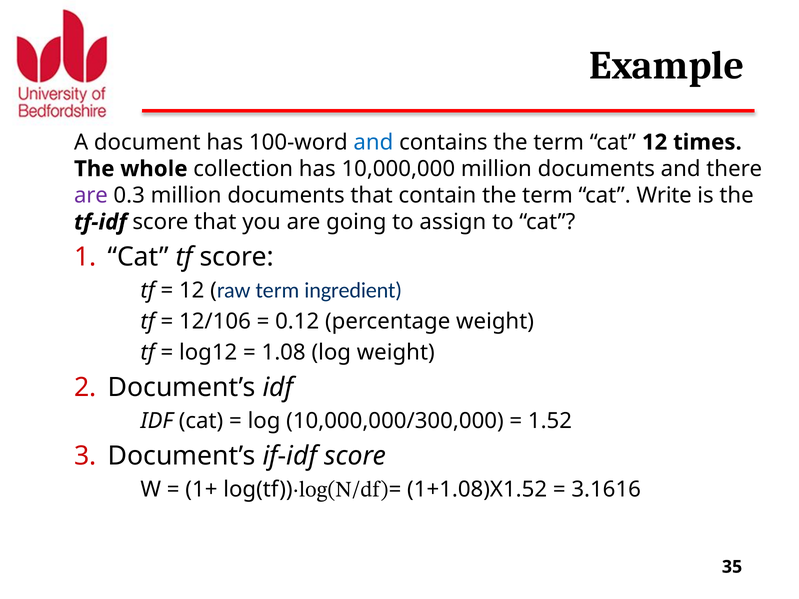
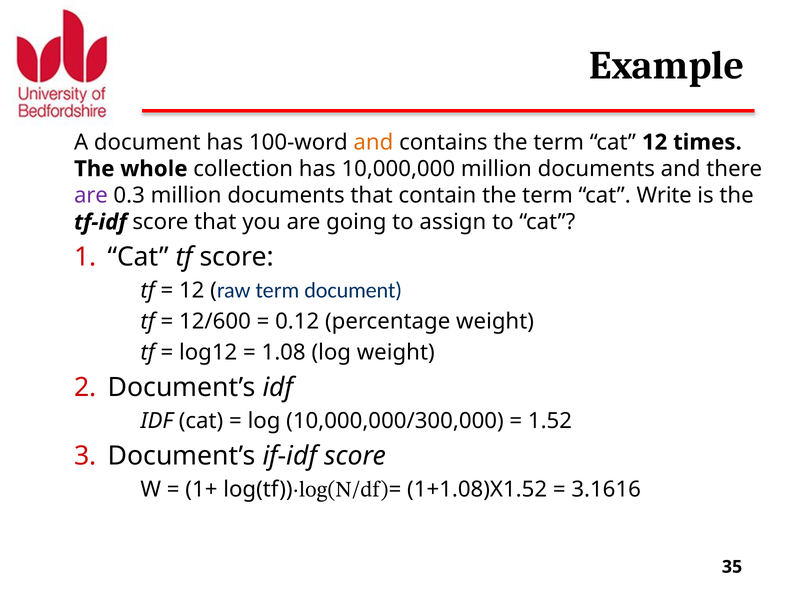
and colour: blue -> orange (373, 142)
term ingredient: ingredient -> document (353, 291)
12/106: 12/106 -> 12/600 (215, 322)
